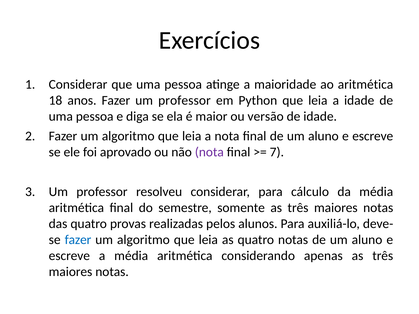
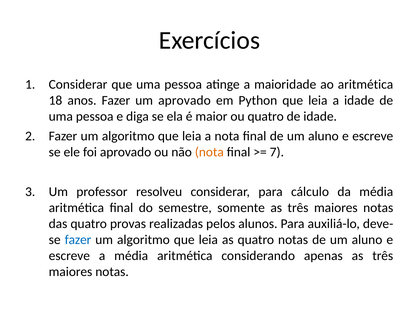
Fazer um professor: professor -> aprovado (184, 100)
ou versão: versão -> quatro (266, 116)
nota colour: purple -> orange (209, 152)
